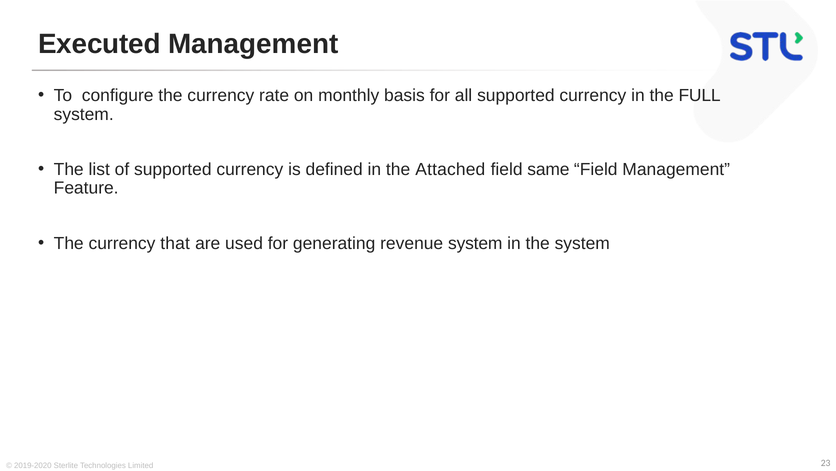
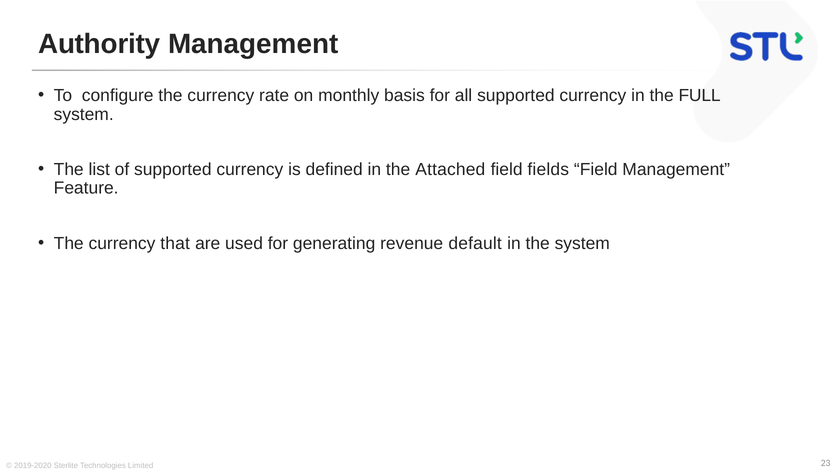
Executed: Executed -> Authority (99, 44)
same: same -> fields (548, 169)
revenue system: system -> default (475, 243)
